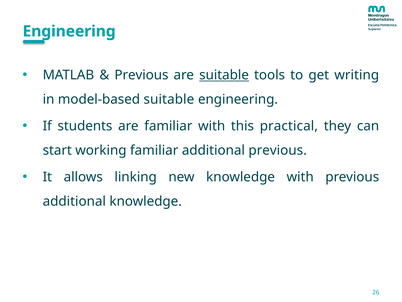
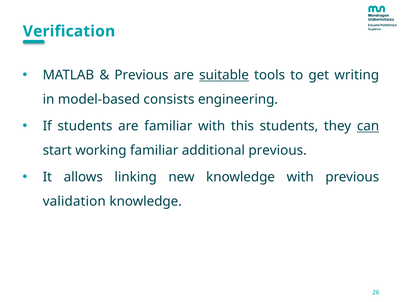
Engineering: Engineering -> Verification (69, 31)
model-based suitable: suitable -> consists (169, 99)
this practical: practical -> students (289, 126)
can underline: none -> present (368, 126)
additional: additional -> validation (74, 201)
